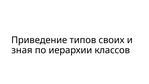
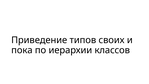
зная: зная -> пока (22, 50)
